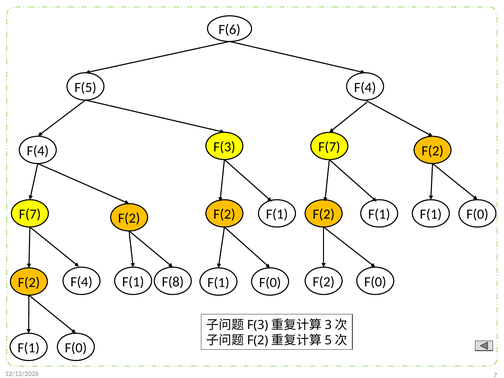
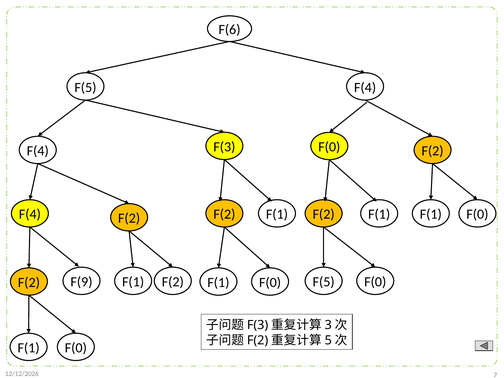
F(7: F(7 -> F(0 (329, 147)
F(7: F(7 -> F(4 (30, 214)
F(4: F(4 -> F(9 (81, 282)
F(1 F(8: F(8 -> F(2 (173, 282)
F(2: F(2 -> F(5 (324, 282)
